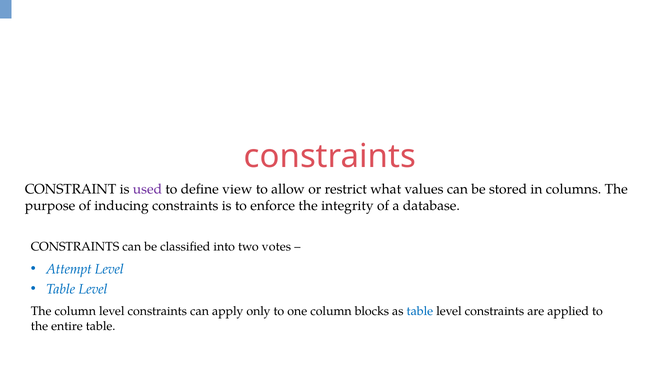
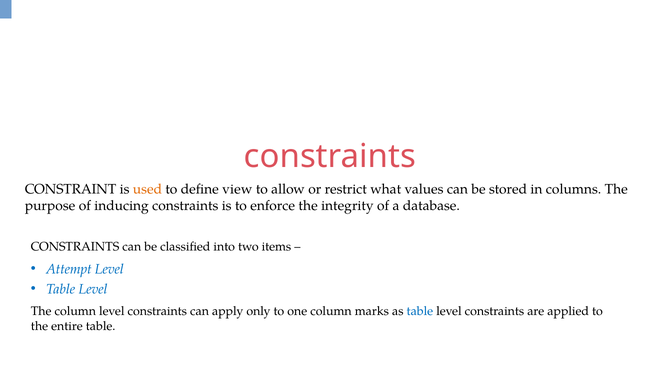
used colour: purple -> orange (147, 190)
votes: votes -> items (276, 247)
blocks: blocks -> marks (372, 311)
